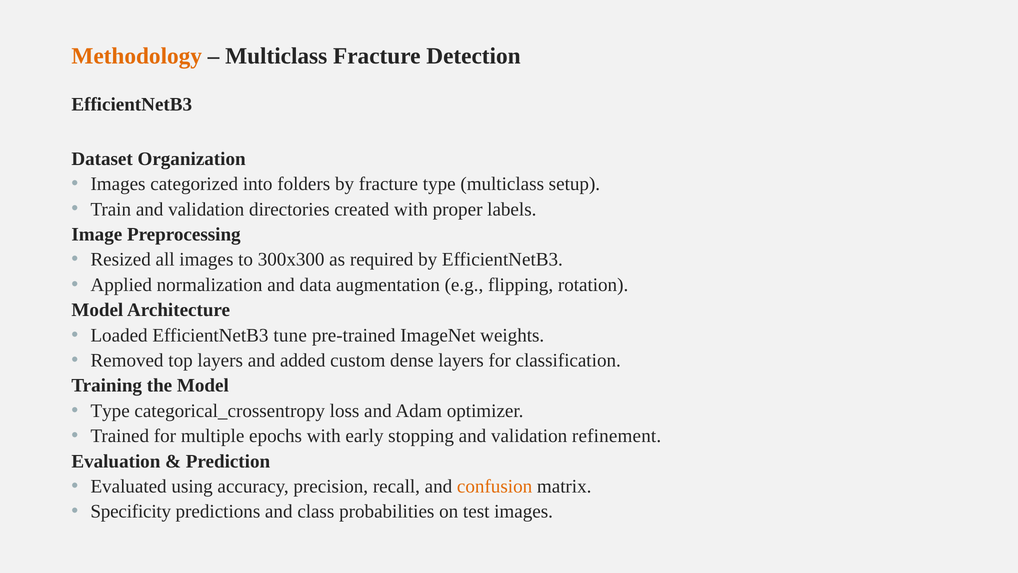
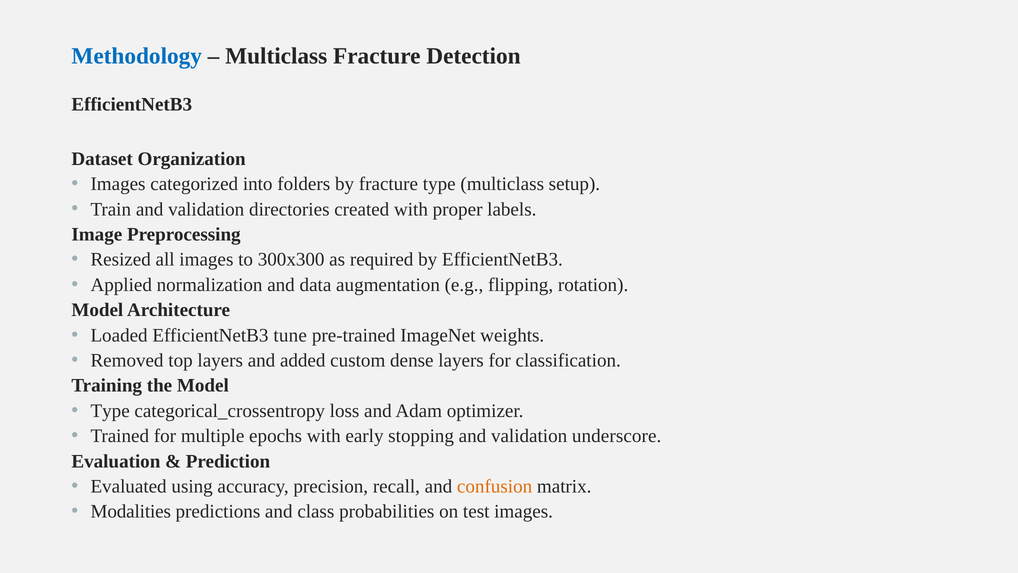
Methodology colour: orange -> blue (137, 56)
refinement: refinement -> underscore (617, 436)
Specificity: Specificity -> Modalities (131, 511)
